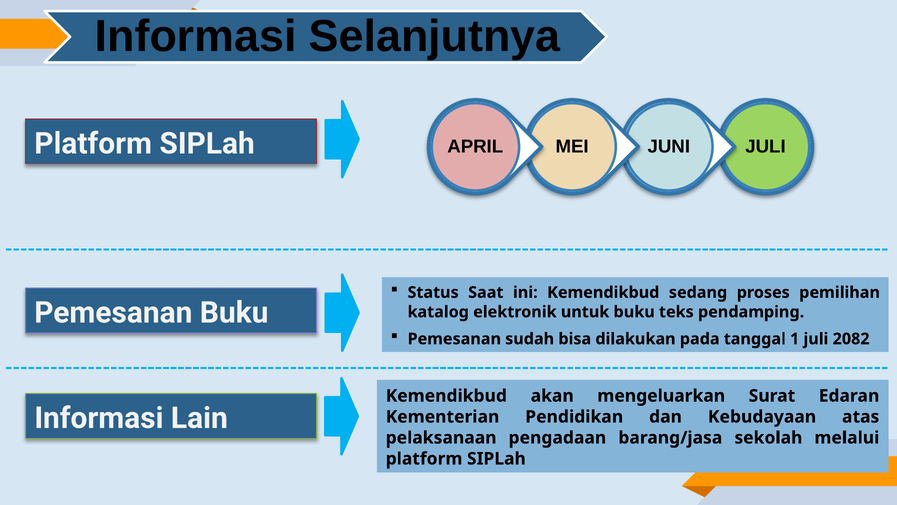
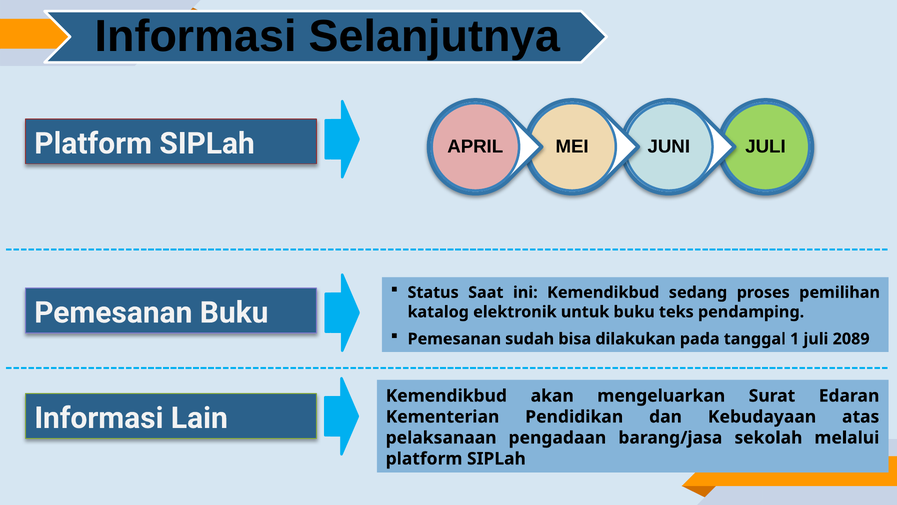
2082: 2082 -> 2089 (851, 339)
